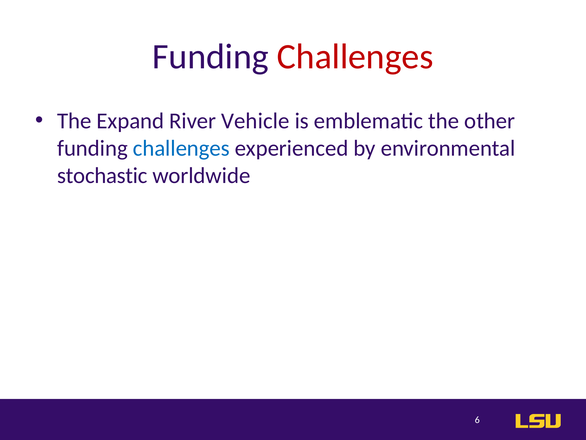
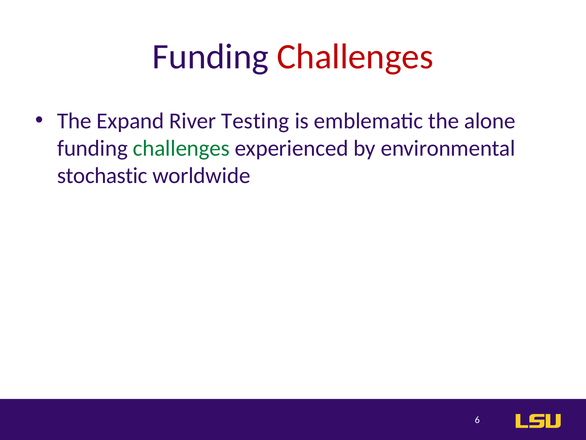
Vehicle: Vehicle -> Testing (255, 121)
other: other -> alone (490, 121)
challenges colour: blue -> green (181, 148)
